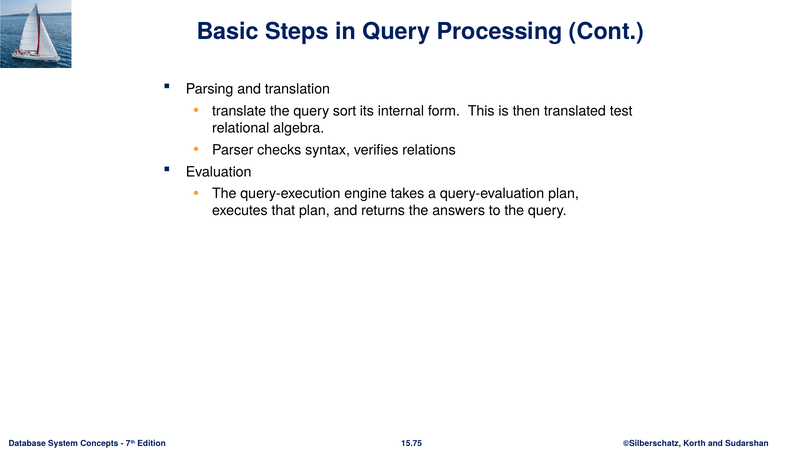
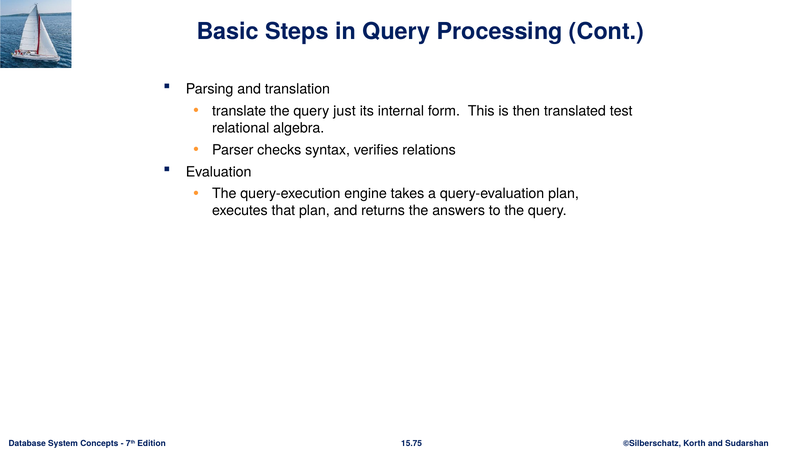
sort: sort -> just (344, 111)
